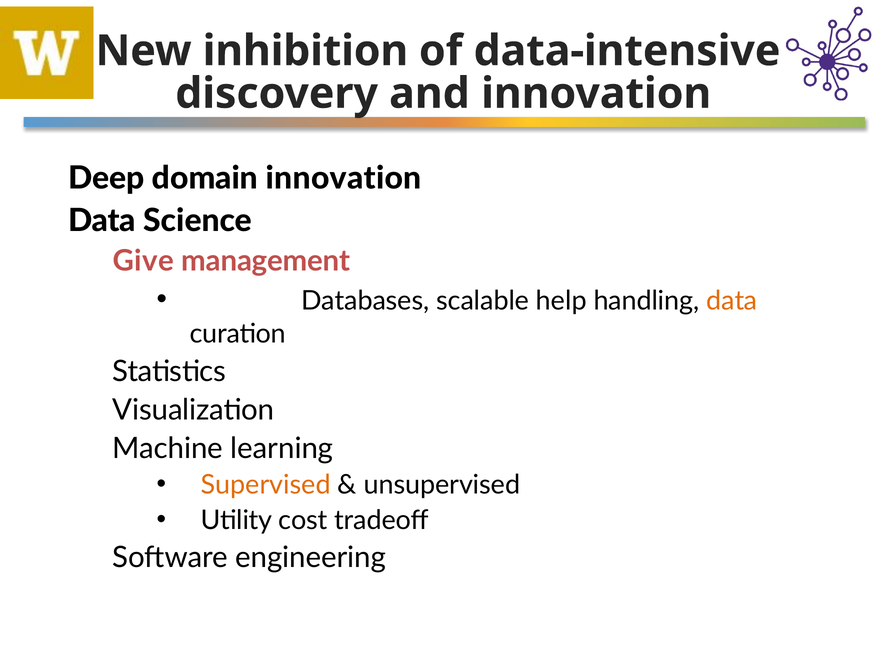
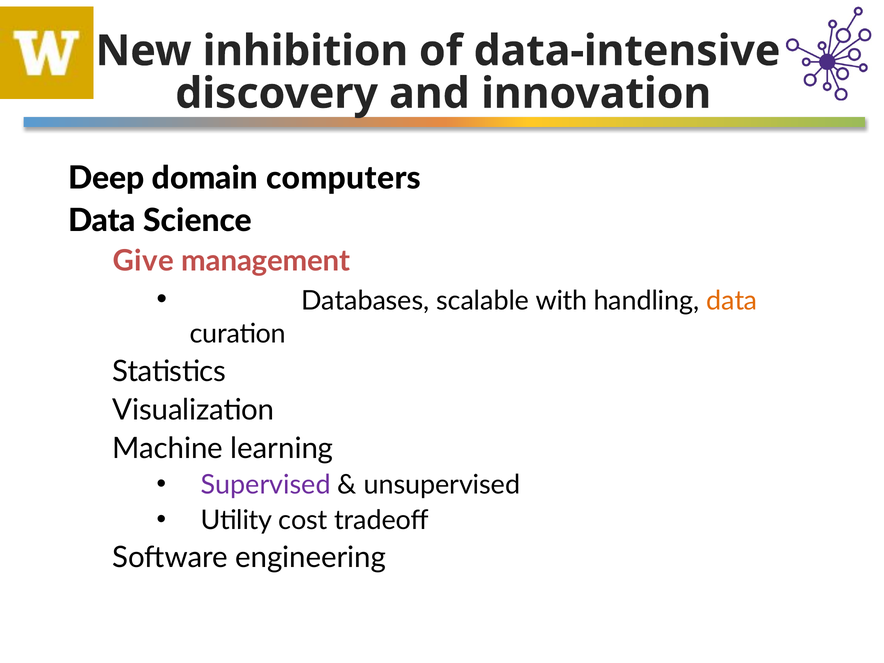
domain innovation: innovation -> computers (344, 178)
help: help -> with (561, 301)
Supervised colour: orange -> purple (266, 485)
